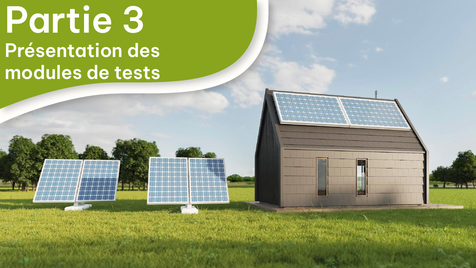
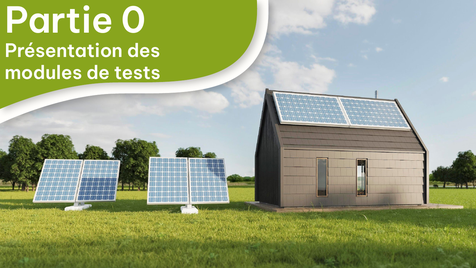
3: 3 -> 0 (134, 21)
